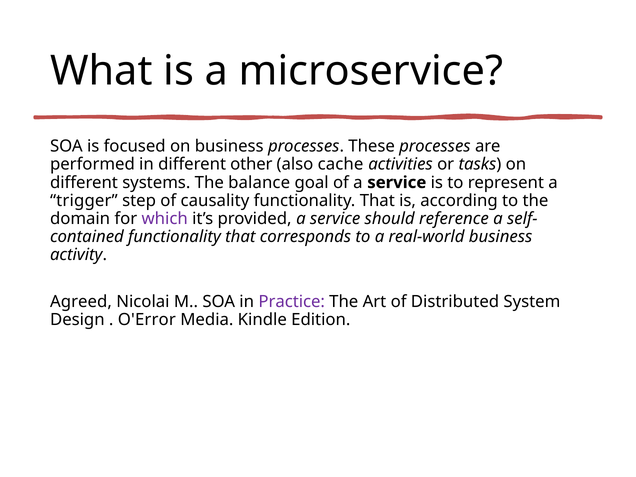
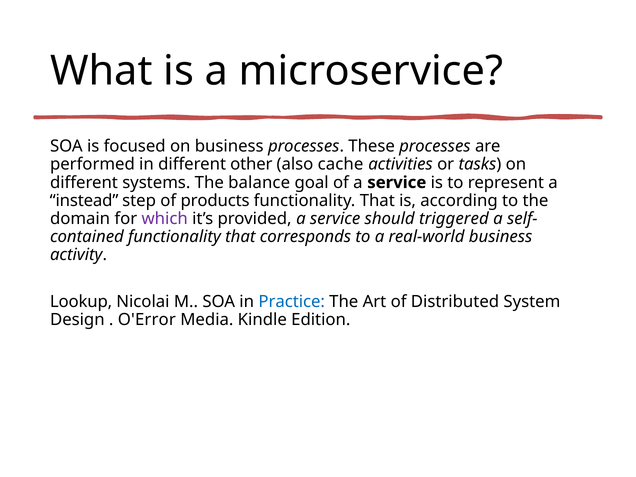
trigger: trigger -> instead (84, 201)
causality: causality -> products (215, 201)
reference: reference -> triggered (454, 219)
Agreed: Agreed -> Lookup (81, 302)
Practice colour: purple -> blue (292, 302)
